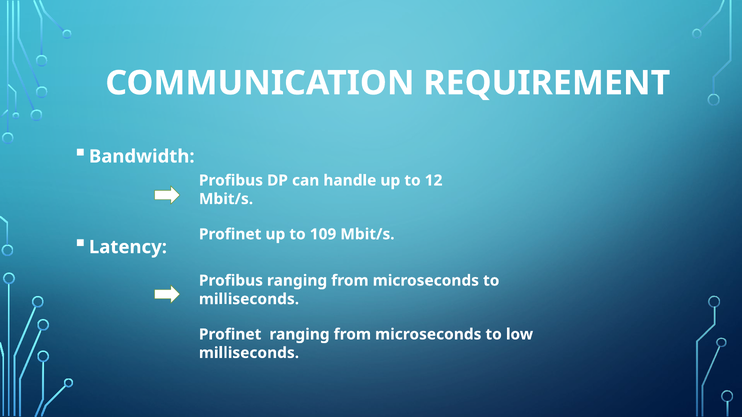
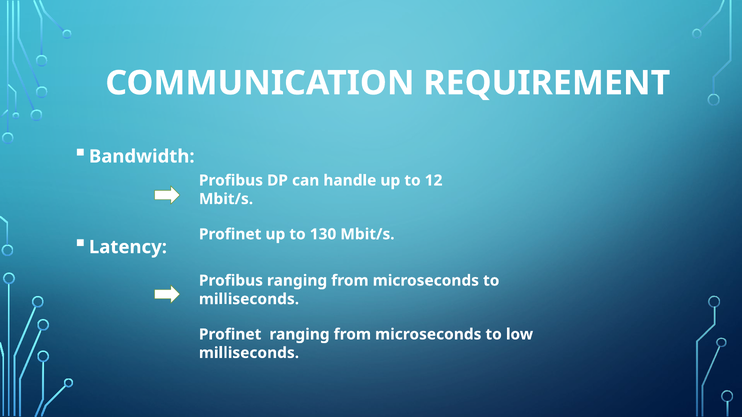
109: 109 -> 130 (323, 234)
